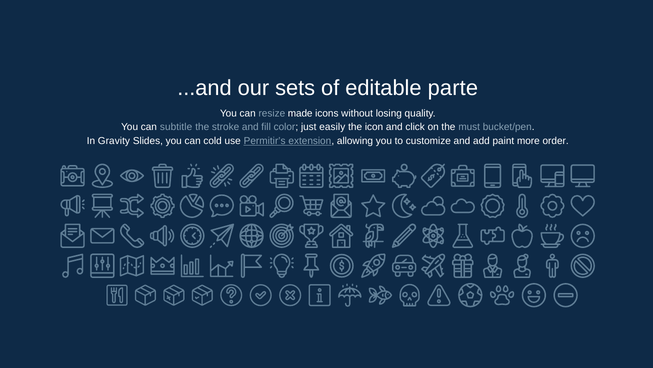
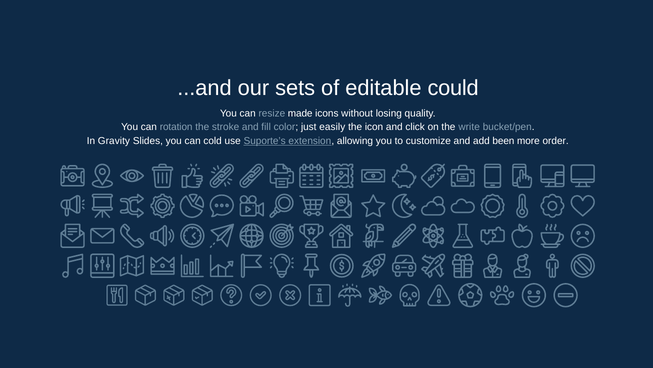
parte: parte -> could (453, 88)
subtitle: subtitle -> rotation (176, 127)
must: must -> write (469, 127)
Permitir’s: Permitir’s -> Suporte’s (265, 141)
paint: paint -> been (503, 141)
